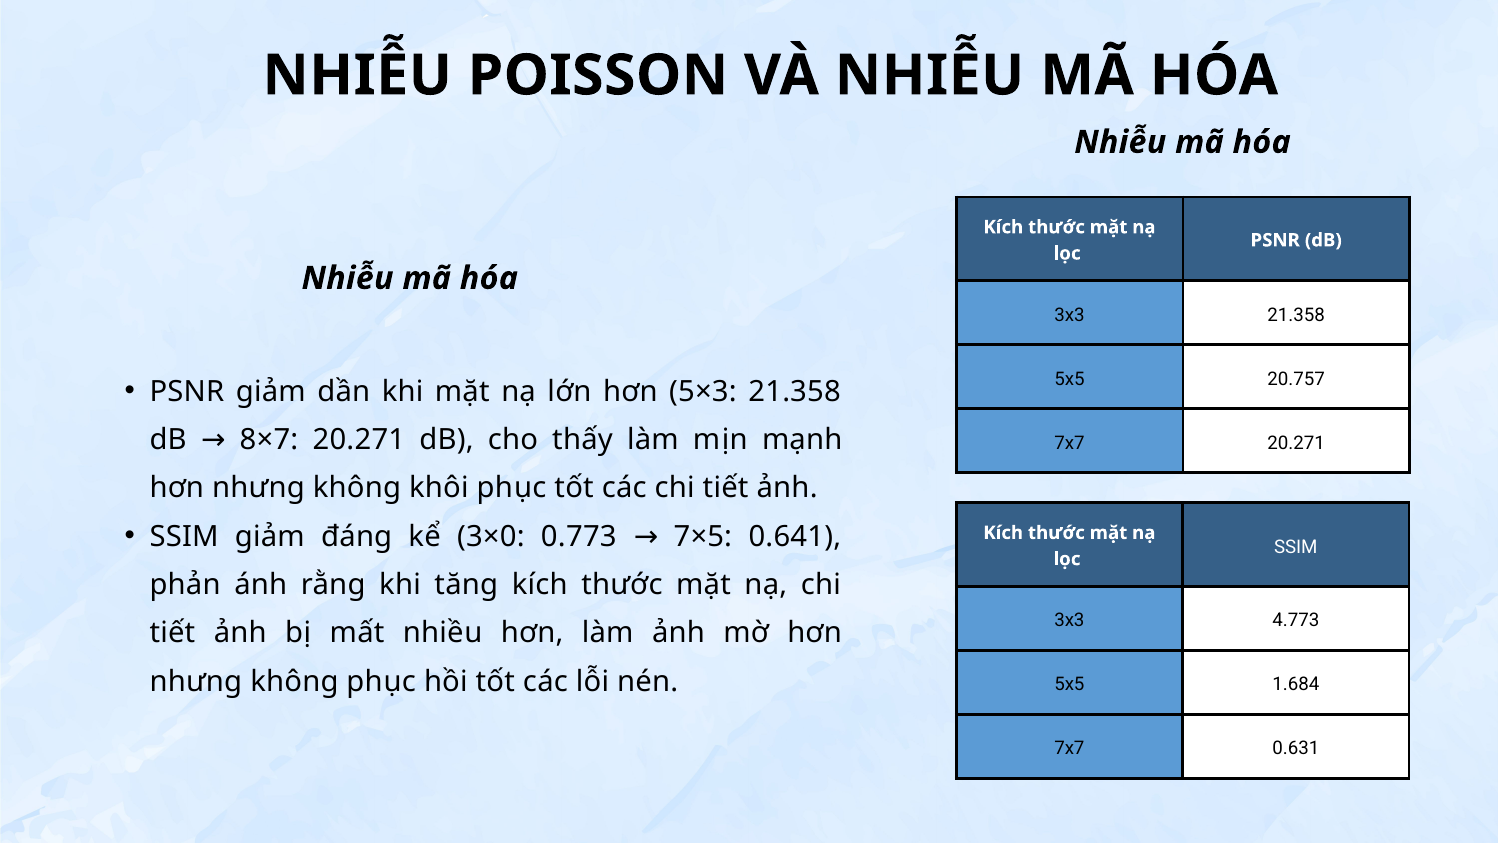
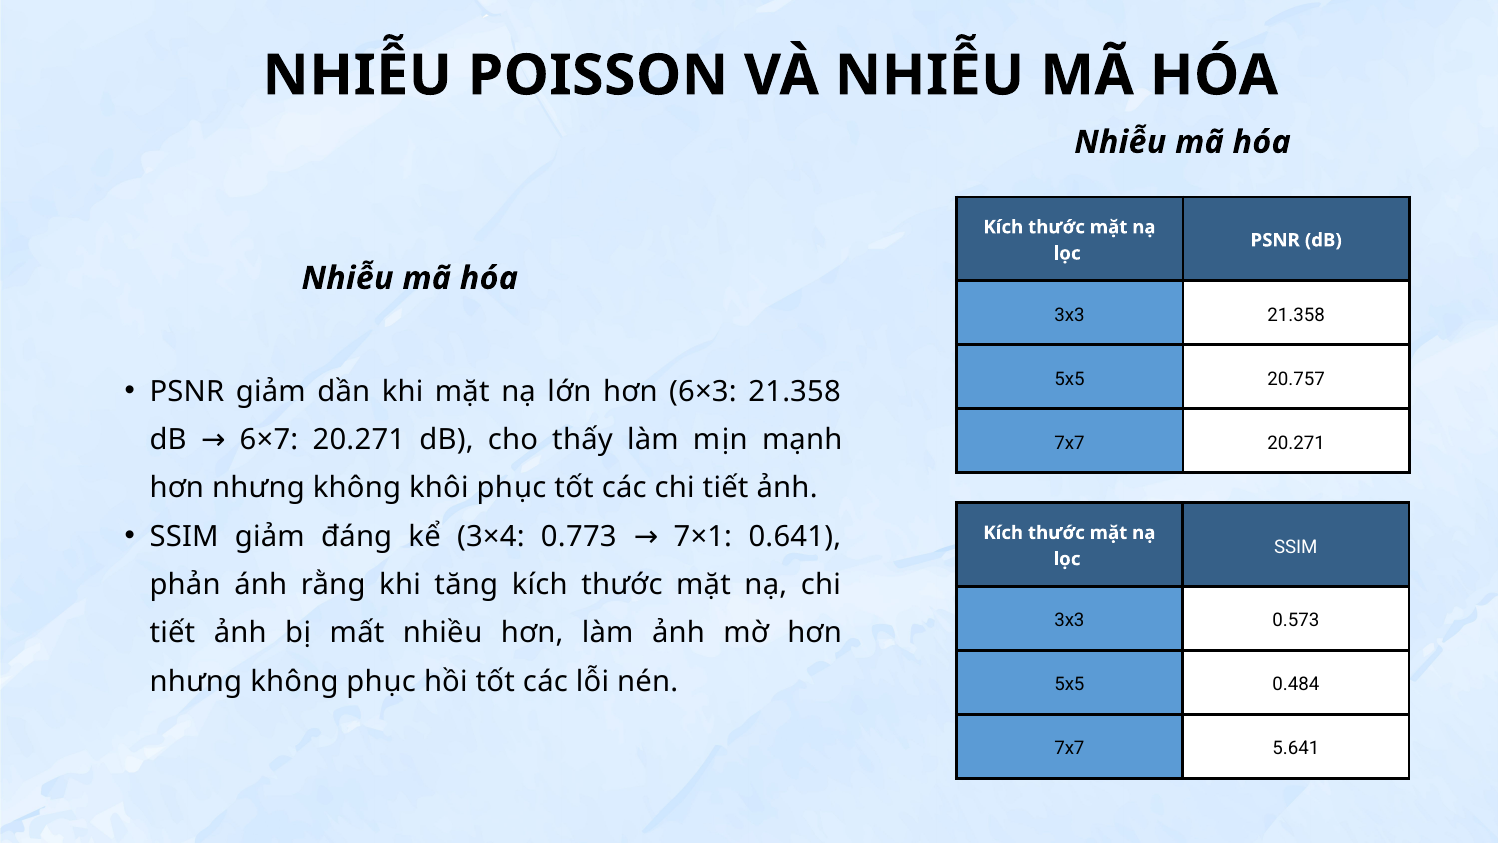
5×3: 5×3 -> 6×3 (703, 392)
8×7: 8×7 -> 6×7 (269, 440)
3×0: 3×0 -> 3×4 (491, 536)
7×5: 7×5 -> 7×1 (703, 536)
4.773: 4.773 -> 0.573 (1296, 620)
1.684: 1.684 -> 0.484 (1296, 684)
0.631: 0.631 -> 5.641 (1296, 748)
